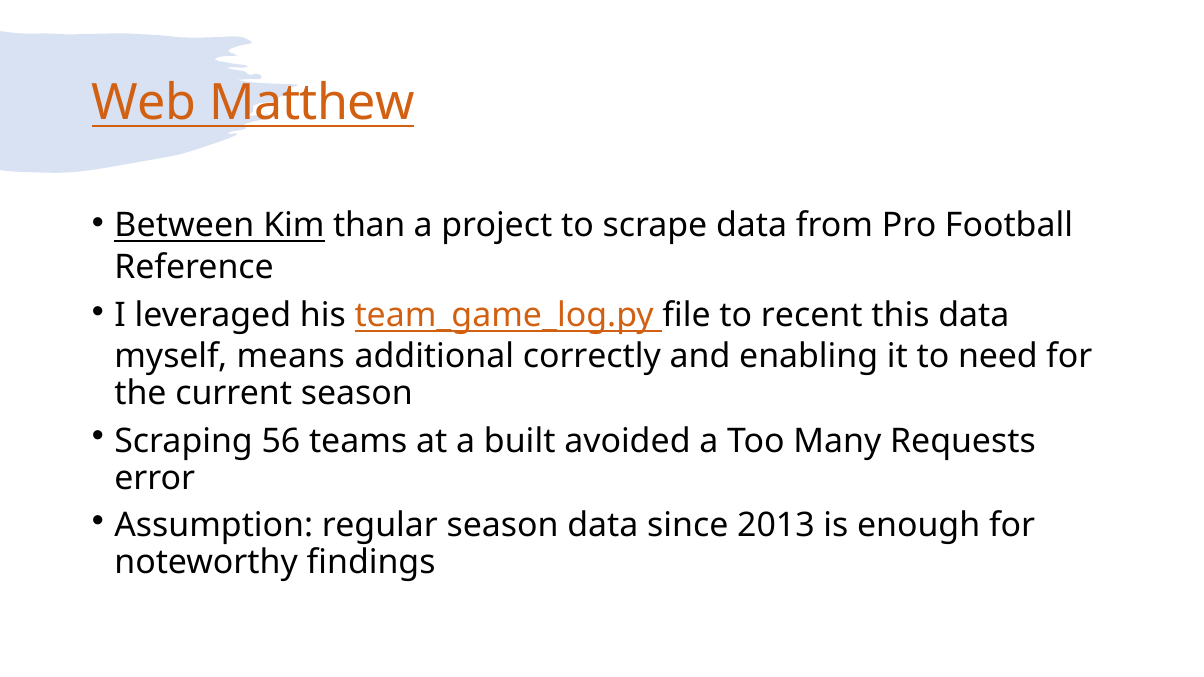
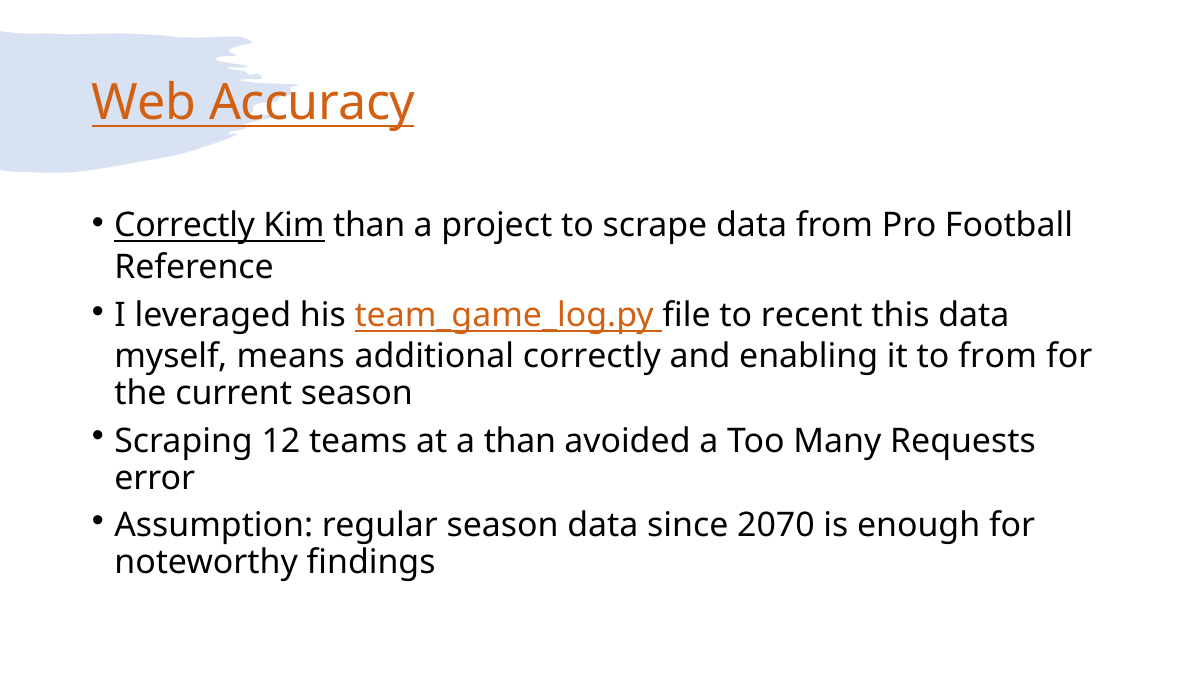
Matthew: Matthew -> Accuracy (312, 103)
Between: Between -> Correctly (185, 226)
to need: need -> from (998, 357)
56: 56 -> 12 (281, 441)
a built: built -> than (520, 441)
2013: 2013 -> 2070 (776, 526)
